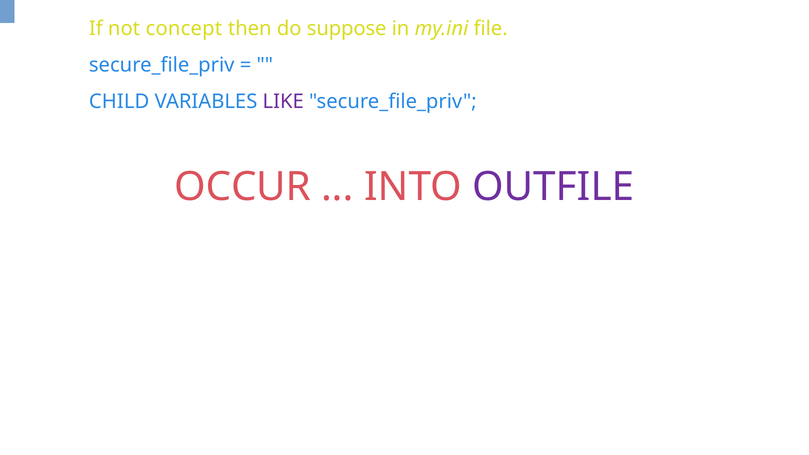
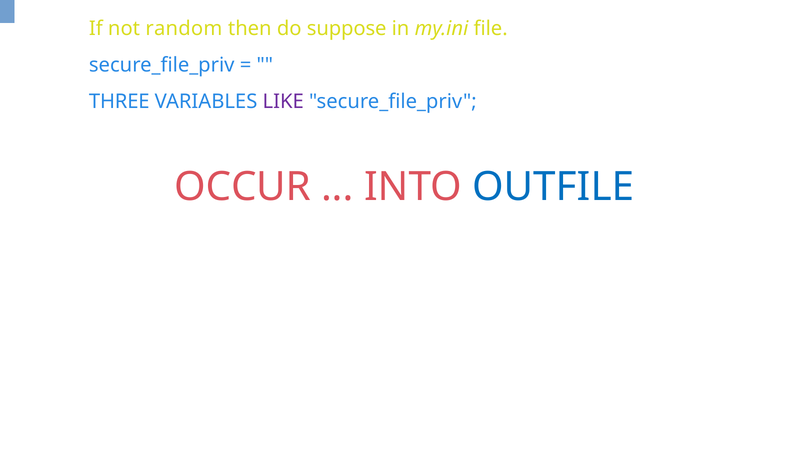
concept: concept -> random (184, 29)
CHILD: CHILD -> THREE (119, 101)
OUTFILE colour: purple -> blue (553, 187)
